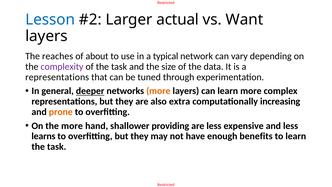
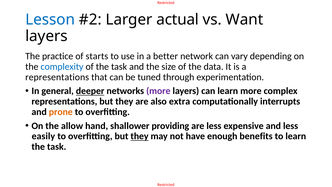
reaches: reaches -> practice (58, 56)
about: about -> starts (97, 56)
typical: typical -> better (166, 56)
complexity colour: purple -> blue (62, 67)
more colour: orange -> purple (158, 91)
increasing: increasing -> interrupts (280, 101)
the more: more -> allow (72, 126)
learns: learns -> easily (43, 136)
they underline: none -> present (140, 136)
